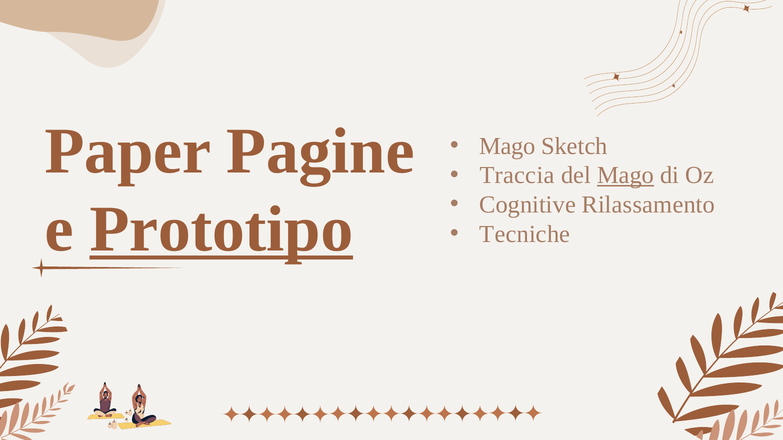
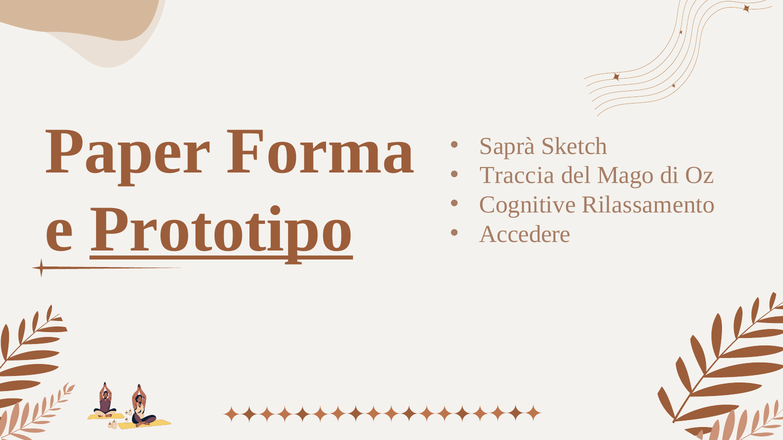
Pagine: Pagine -> Forma (320, 151)
Mago: Mago -> Saprà (507, 146)
Mago underline: present -> none (626, 176)
Tecniche: Tecniche -> Accedere (525, 234)
